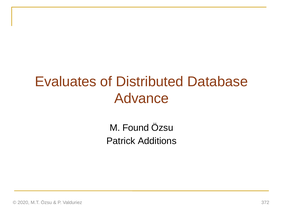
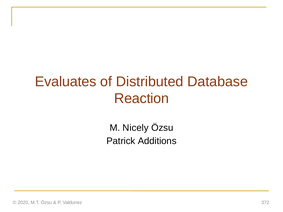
Advance: Advance -> Reaction (142, 99)
Found: Found -> Nicely (136, 128)
